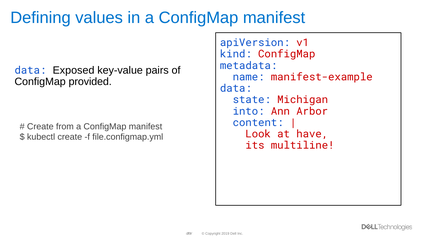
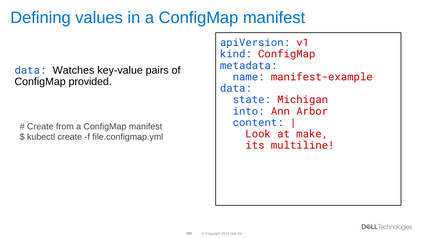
Exposed: Exposed -> Watches (74, 70)
have: have -> make (312, 134)
